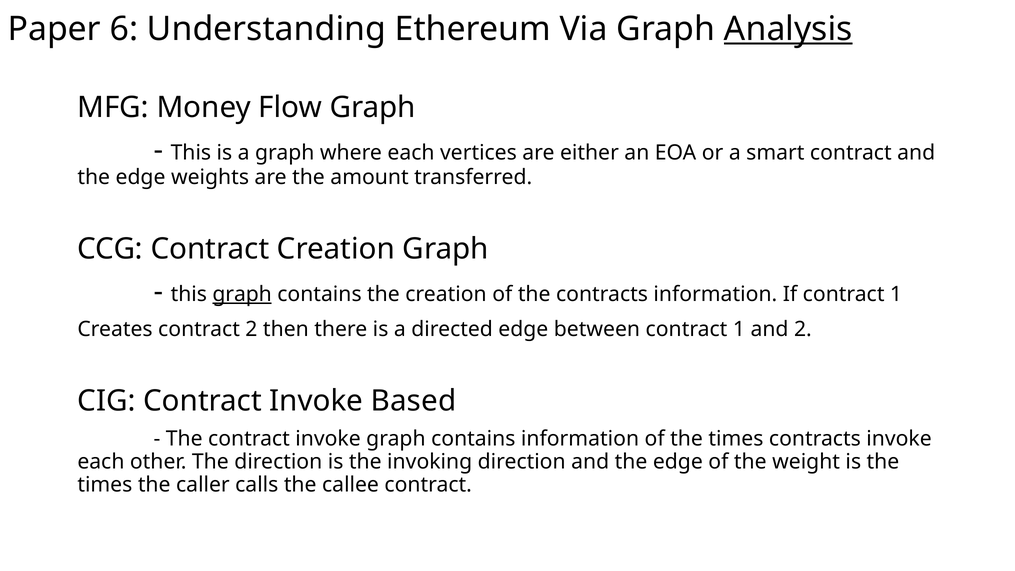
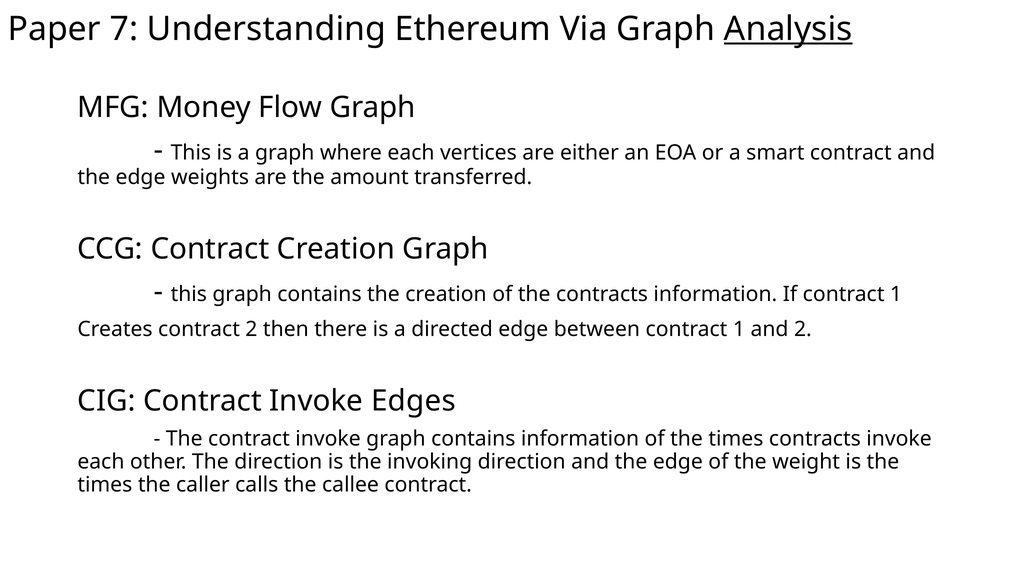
6: 6 -> 7 (124, 29)
graph underline: present -> none (242, 294)
Based: Based -> Edges (414, 401)
